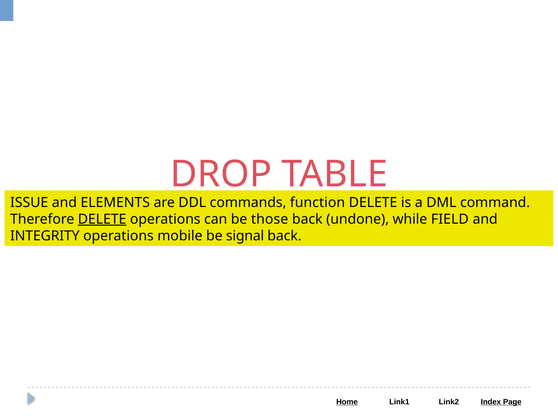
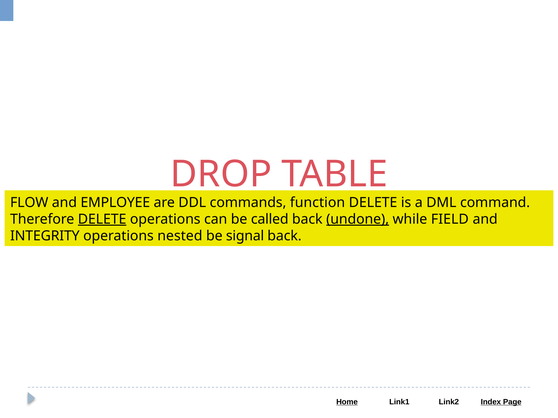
ISSUE: ISSUE -> FLOW (29, 203)
ELEMENTS: ELEMENTS -> EMPLOYEE (115, 203)
those: those -> called (270, 219)
undone underline: none -> present (358, 219)
mobile: mobile -> nested (180, 236)
